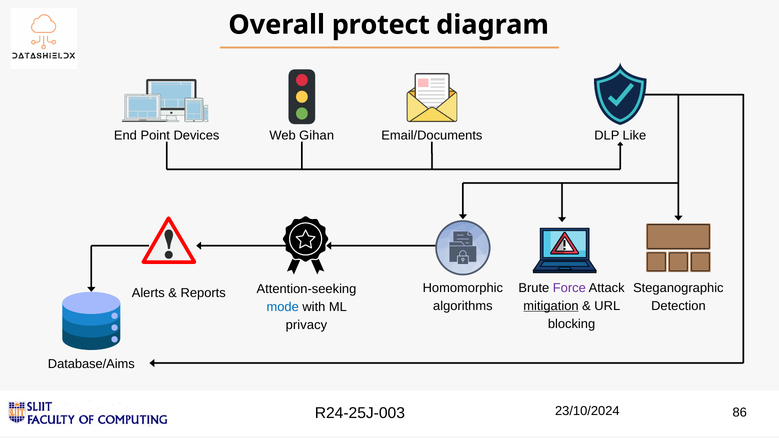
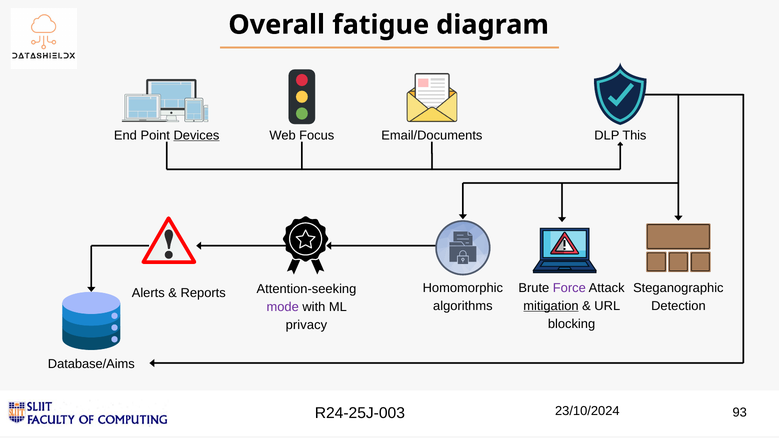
protect: protect -> fatigue (381, 25)
Devices underline: none -> present (196, 135)
Gihan: Gihan -> Focus (317, 135)
Like: Like -> This (634, 135)
mode colour: blue -> purple (283, 307)
86: 86 -> 93 (740, 413)
